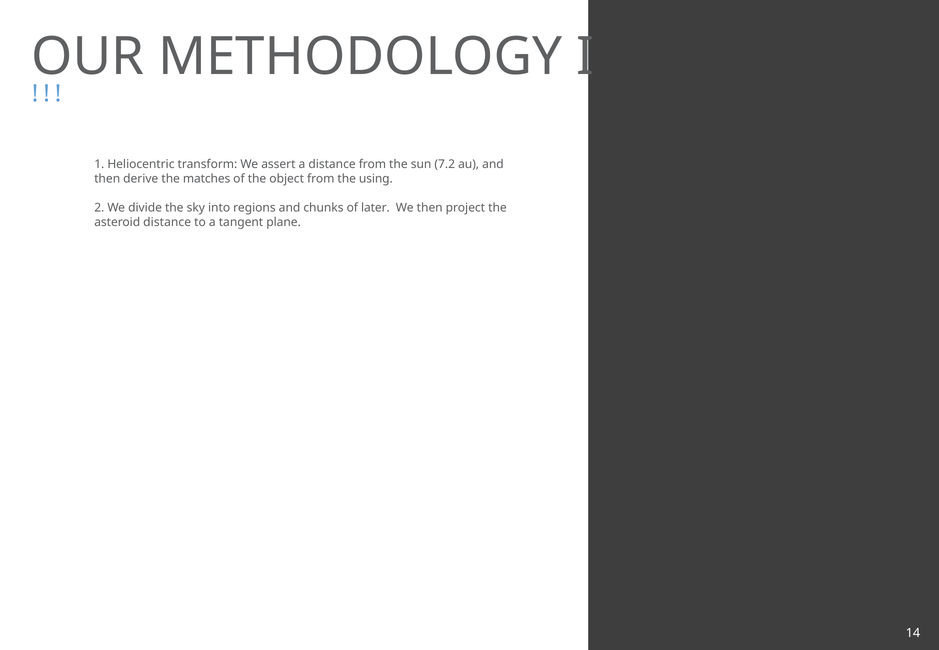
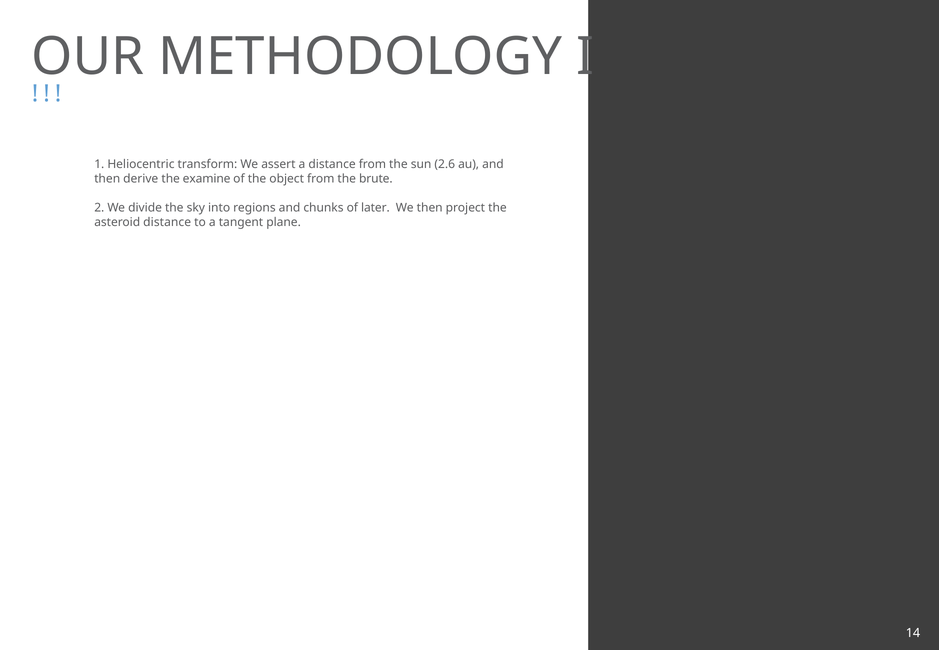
7.2: 7.2 -> 2.6 (445, 164)
matches: matches -> examine (207, 179)
using: using -> brute (376, 179)
